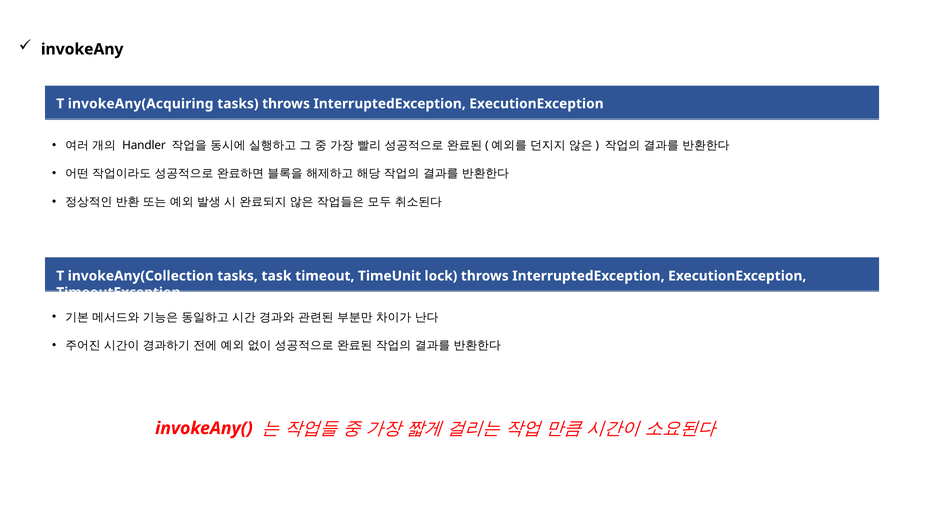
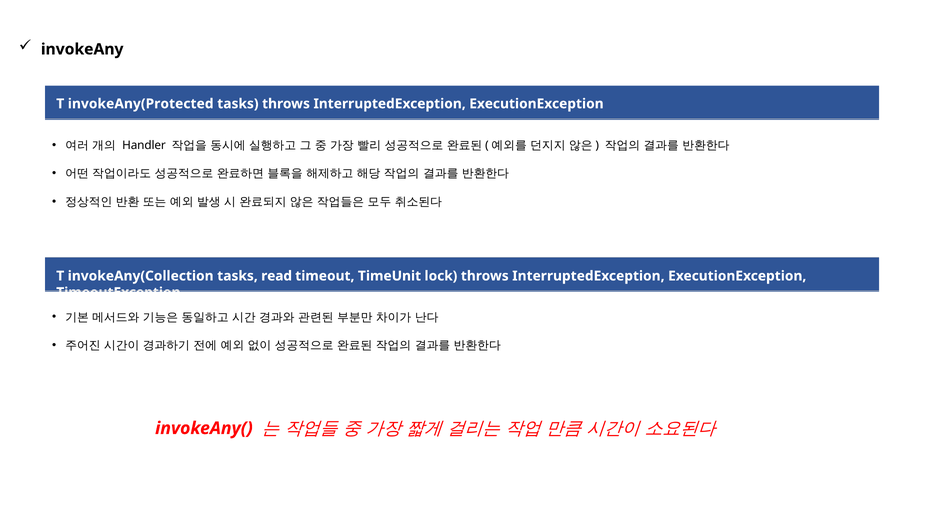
invokeAny(Acquiring: invokeAny(Acquiring -> invokeAny(Protected (141, 104)
task: task -> read (277, 276)
